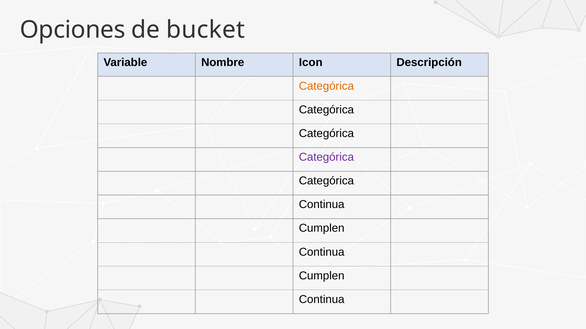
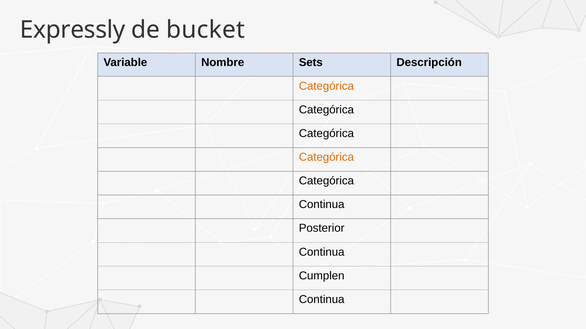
Opciones: Opciones -> Expressly (73, 30)
Icon: Icon -> Sets (311, 63)
Categórica colour: purple -> orange (326, 157)
Cumplen: Cumplen -> Posterior (322, 229)
